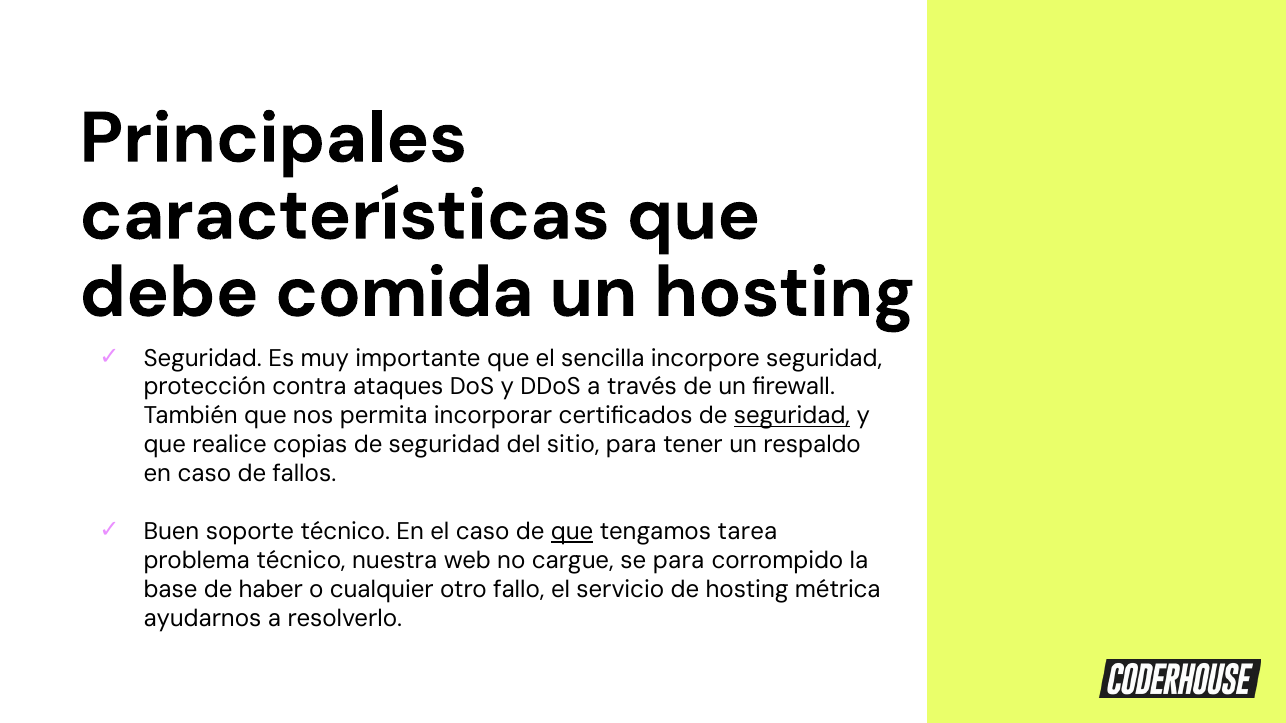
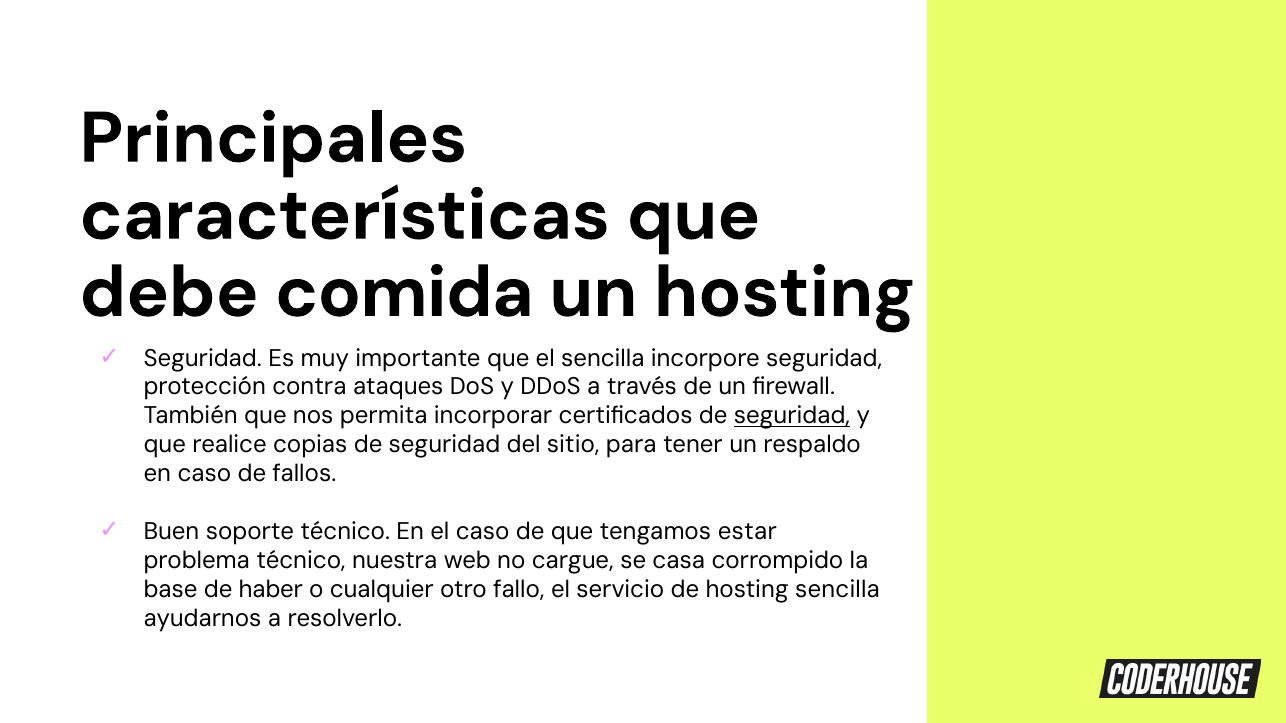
que underline: present -> none (572, 532)
tarea: tarea -> estar (747, 532)
se para: para -> casa (679, 561)
hosting métrica: métrica -> sencilla (838, 590)
